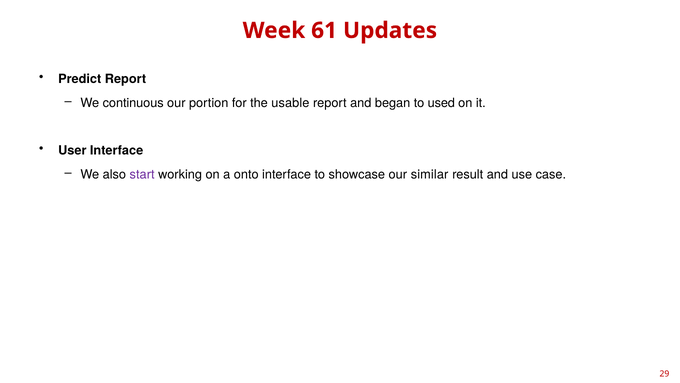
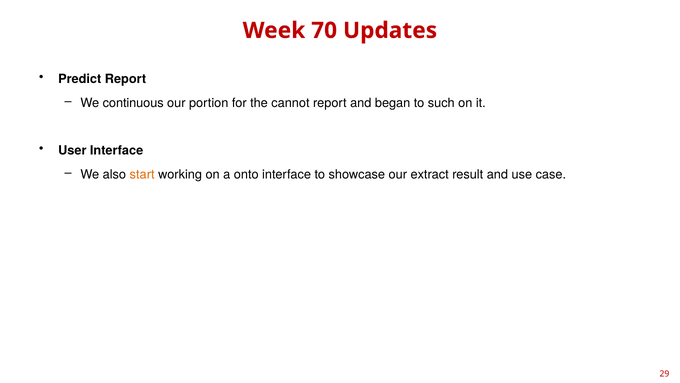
61: 61 -> 70 (324, 30)
usable: usable -> cannot (290, 103)
used: used -> such (441, 103)
start colour: purple -> orange (142, 174)
similar: similar -> extract (430, 174)
